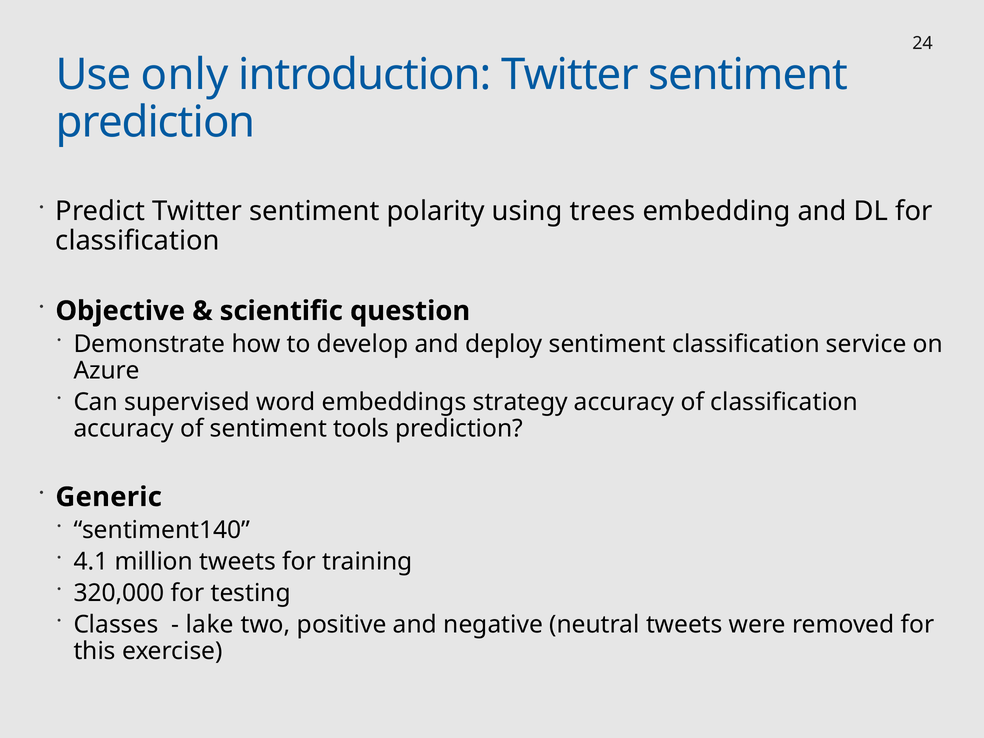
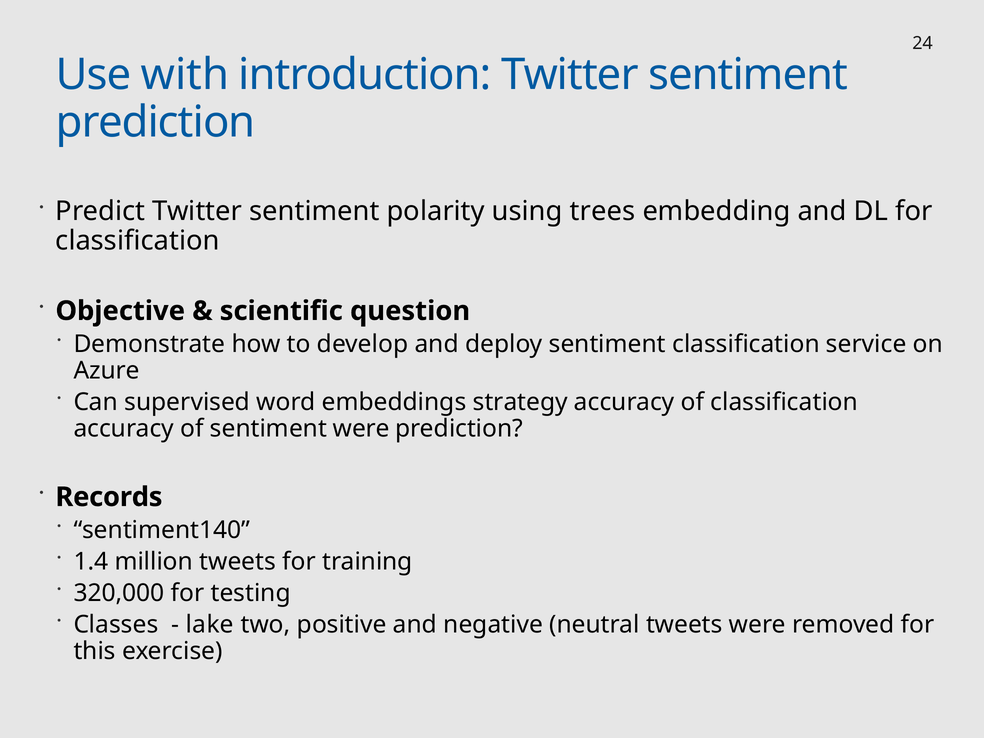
only: only -> with (185, 75)
sentiment tools: tools -> were (361, 429)
Generic: Generic -> Records (109, 497)
4.1: 4.1 -> 1.4 (91, 562)
